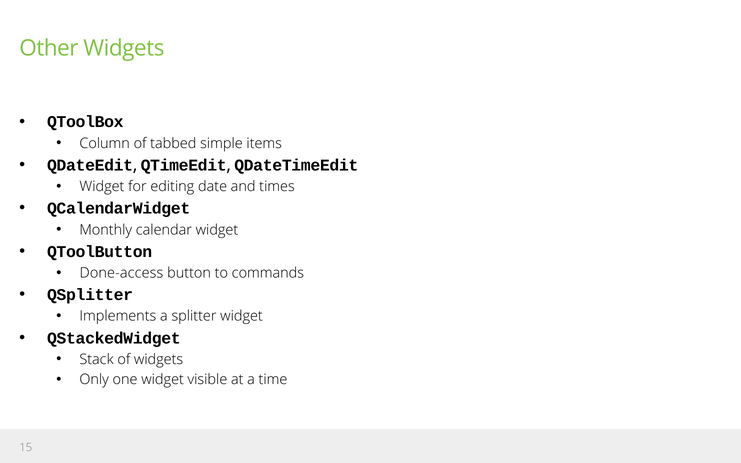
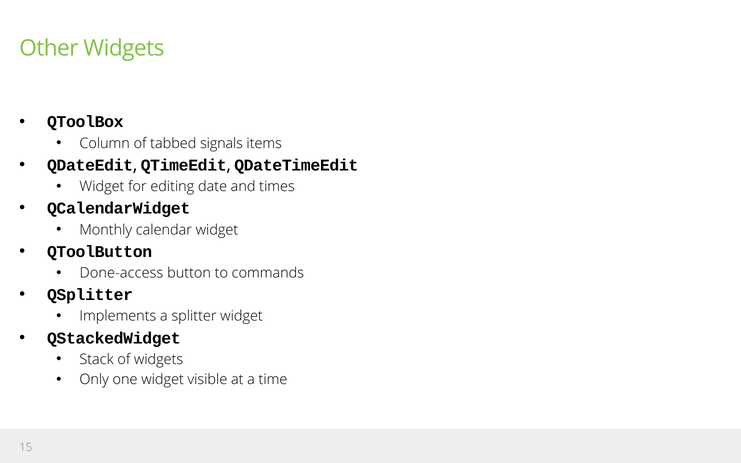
simple: simple -> signals (222, 143)
